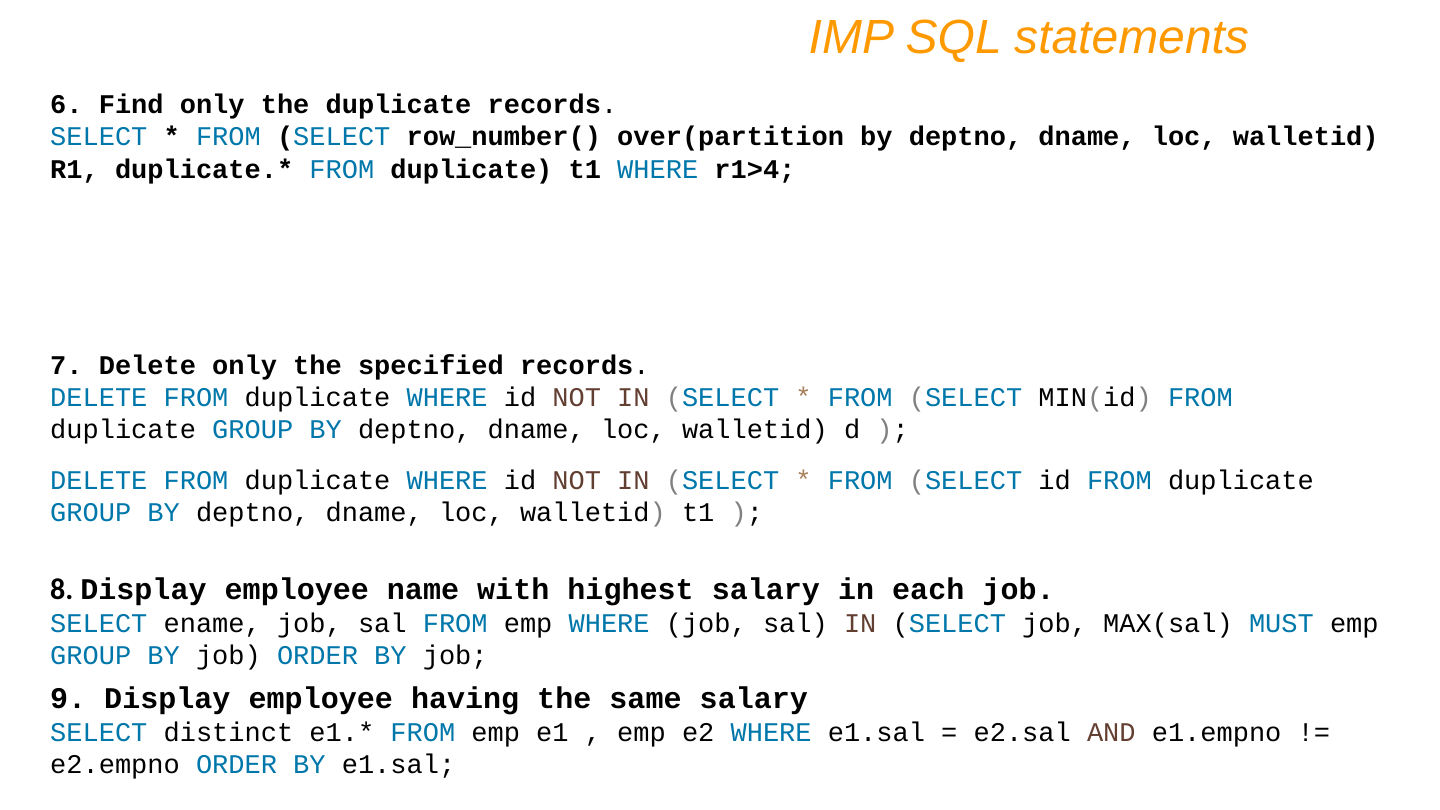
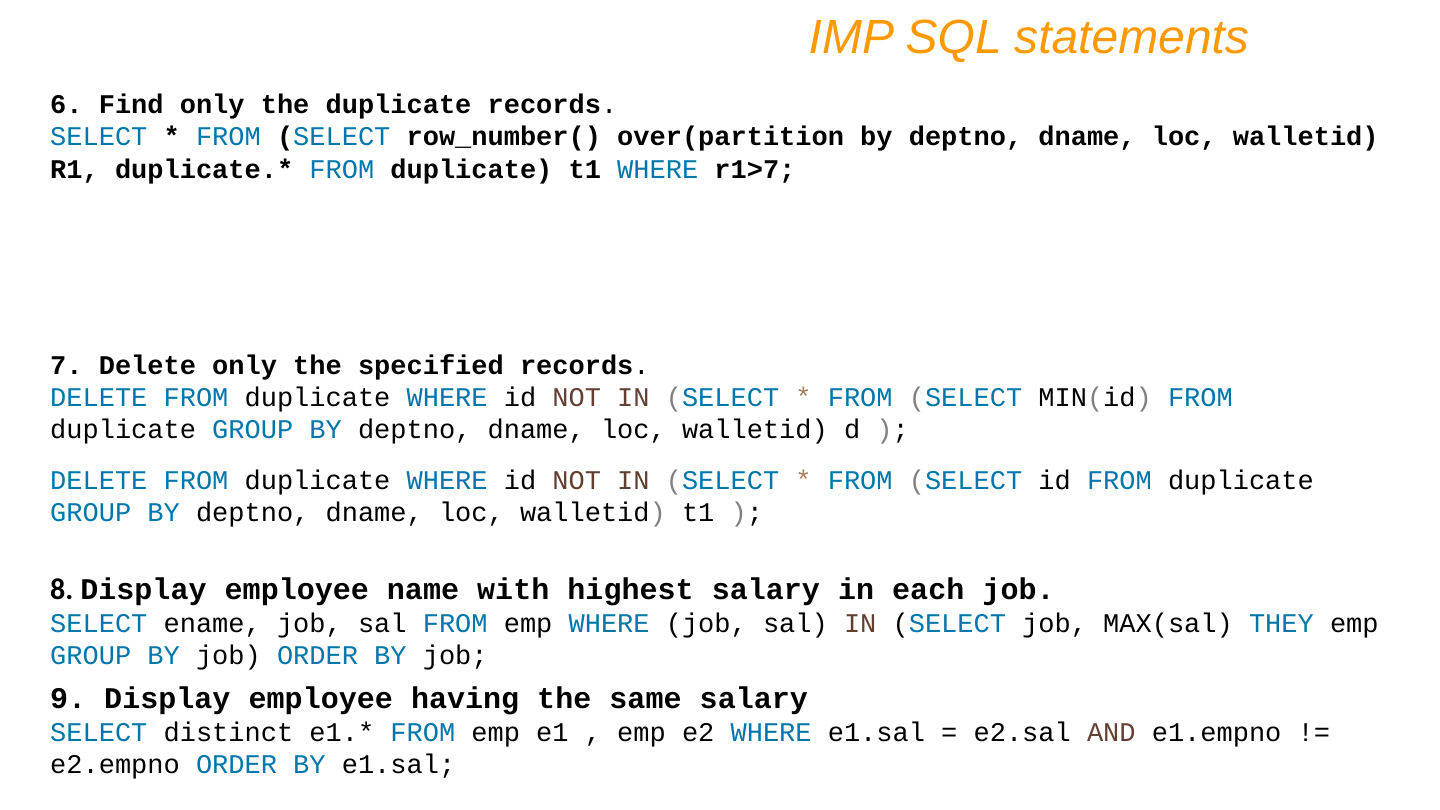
r1>4: r1>4 -> r1>7 (755, 169)
MUST: MUST -> THEY (1281, 623)
